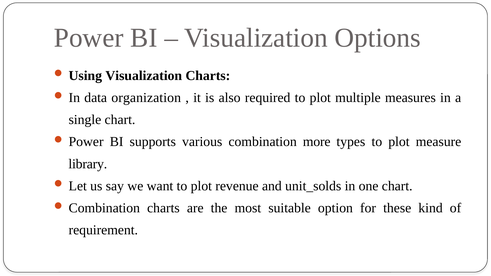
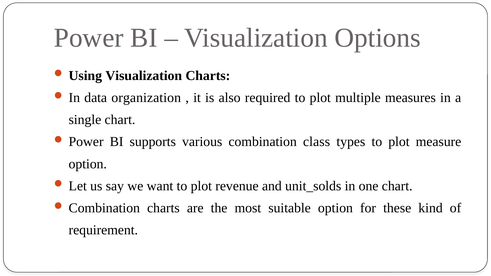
more: more -> class (317, 142)
library: library -> option (88, 164)
